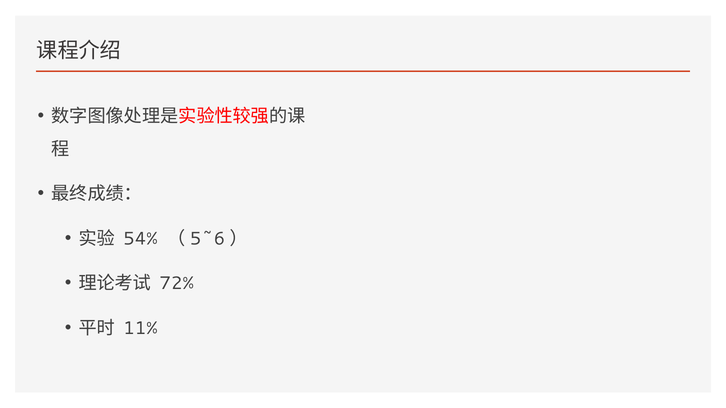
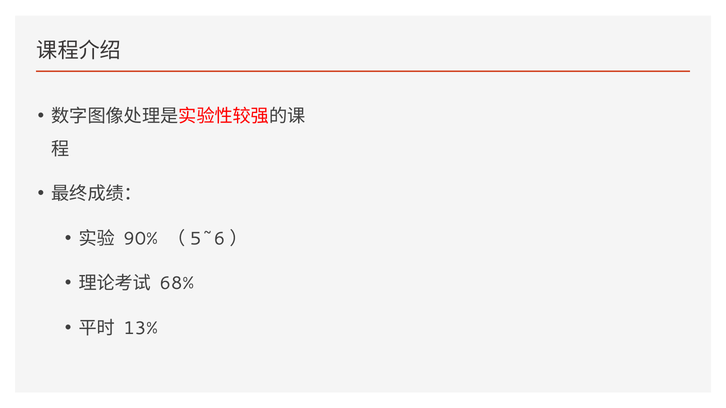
54%: 54% -> 90% (141, 239)
72%: 72% -> 68% (177, 284)
11%: 11% -> 13% (141, 328)
